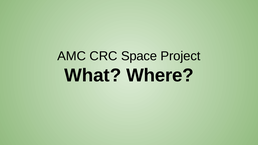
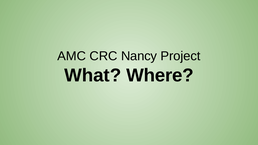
Space: Space -> Nancy (139, 56)
